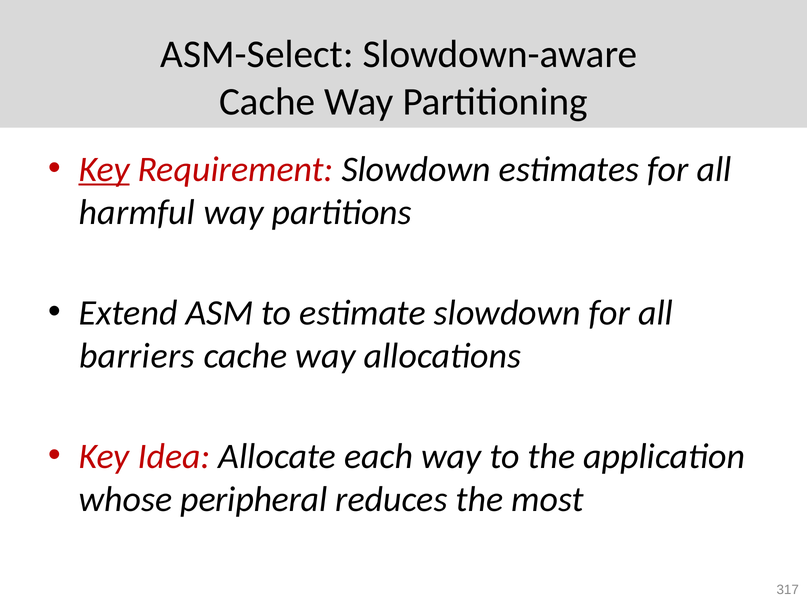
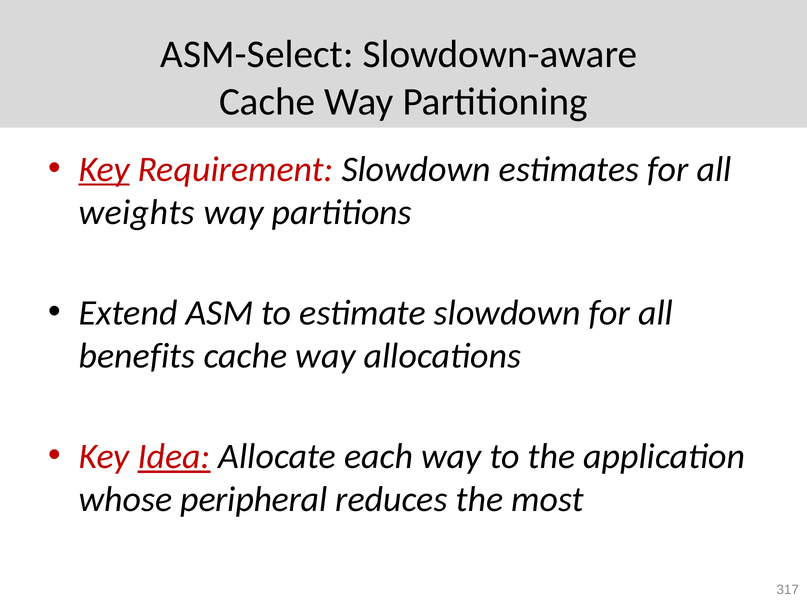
harmful: harmful -> weights (137, 212)
barriers: barriers -> benefits (137, 356)
Idea underline: none -> present (174, 457)
